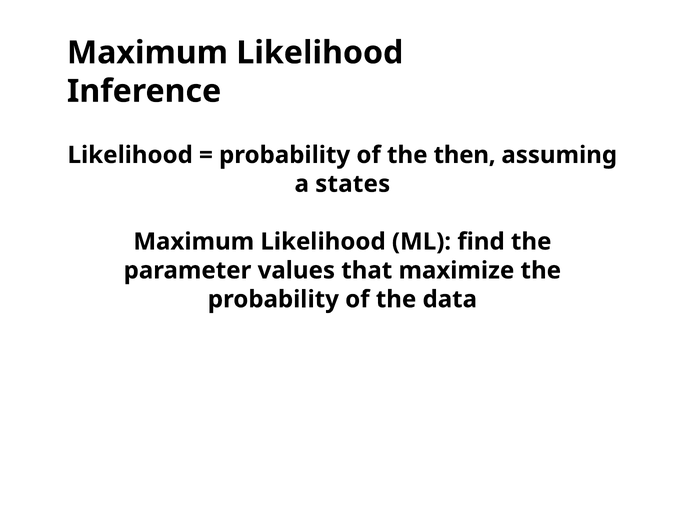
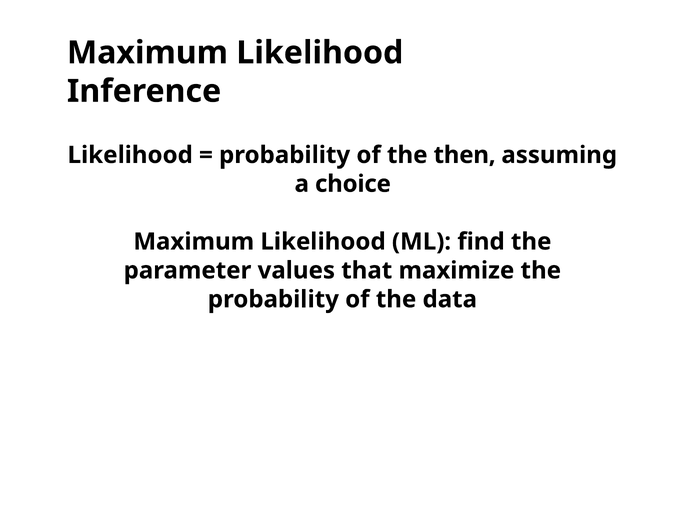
states: states -> choice (353, 184)
